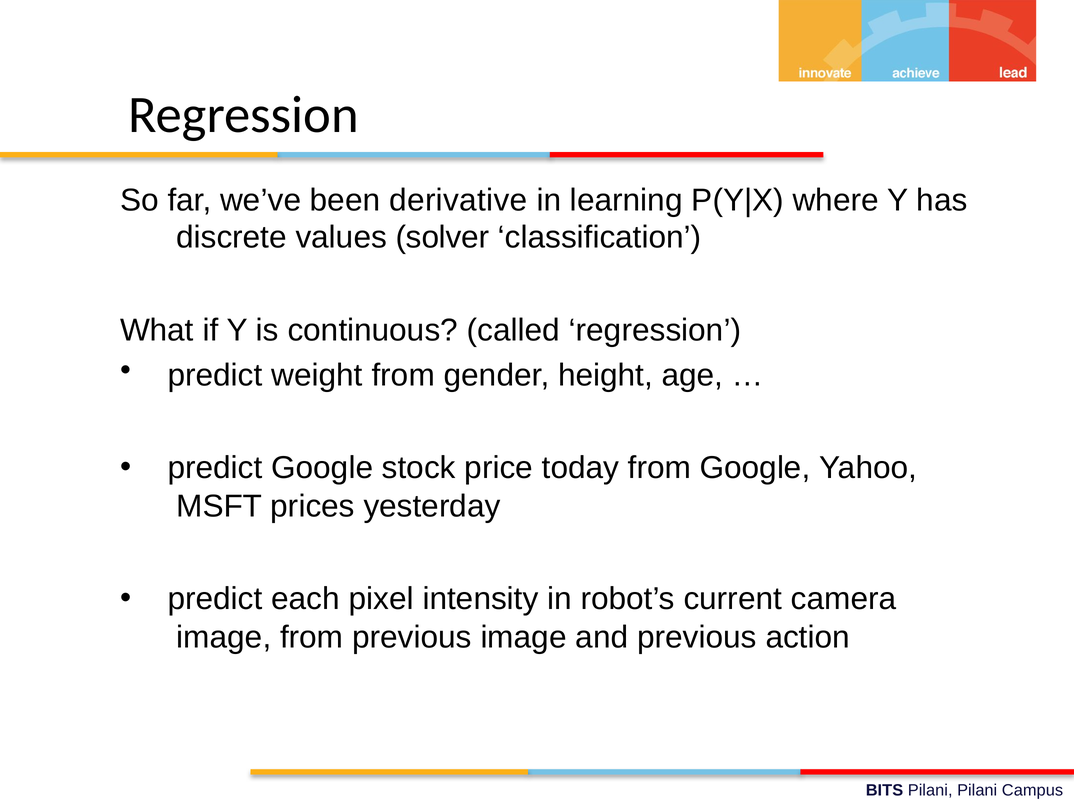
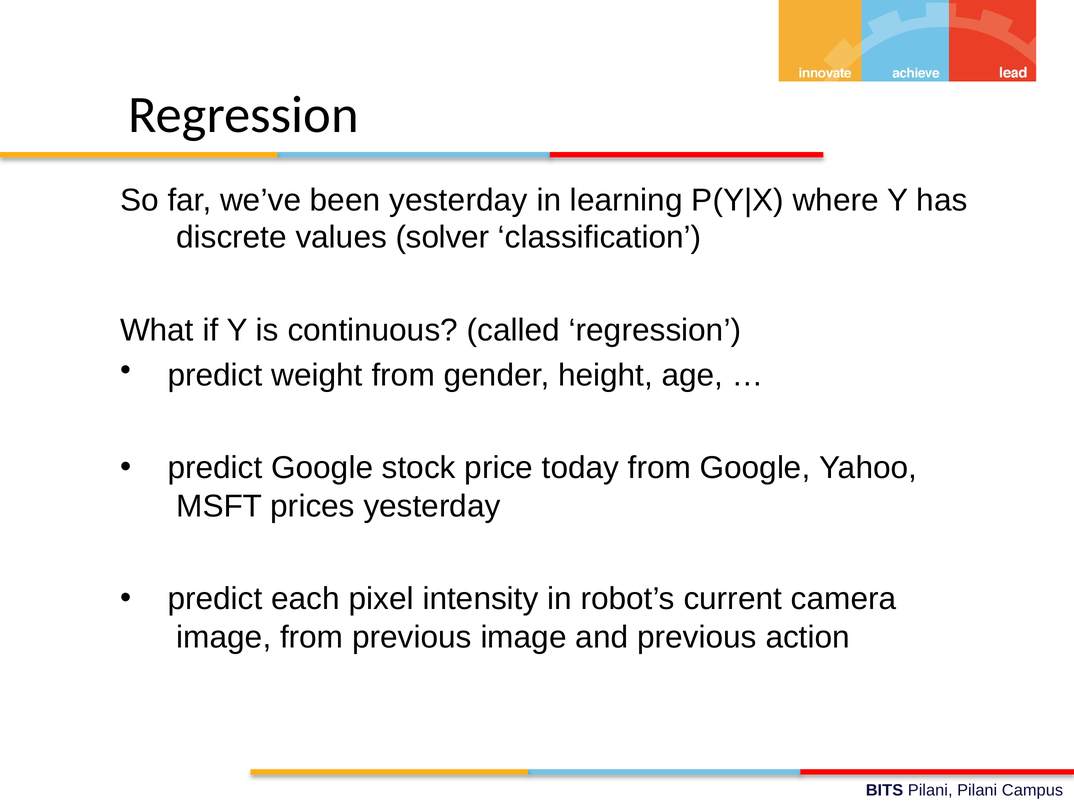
been derivative: derivative -> yesterday (458, 201)
